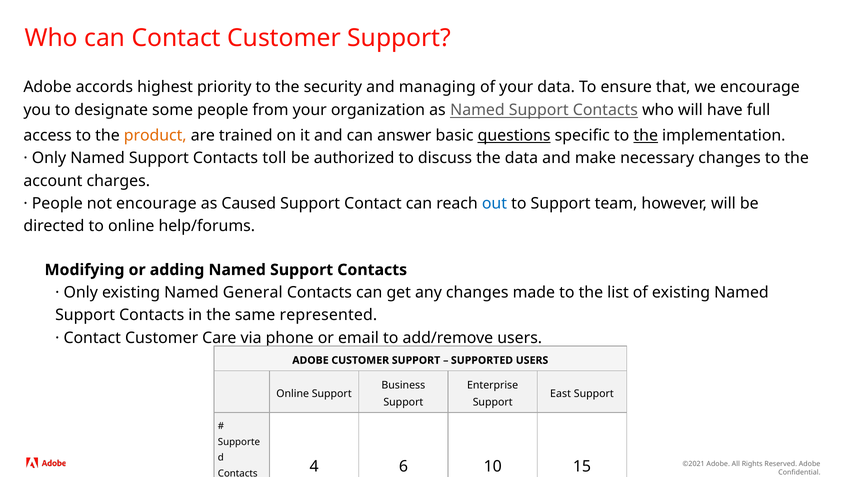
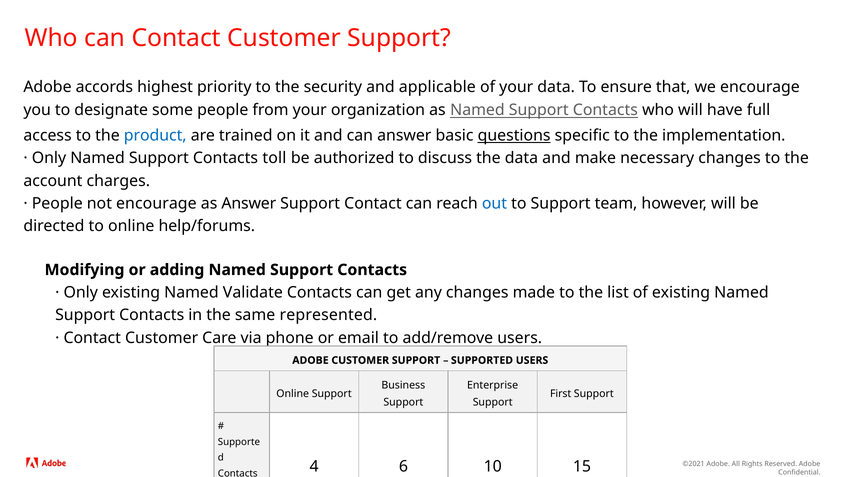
managing: managing -> applicable (437, 87)
product colour: orange -> blue (155, 135)
the underline: present -> none (646, 135)
as Caused: Caused -> Answer (249, 203)
General: General -> Validate (253, 292)
East: East -> First (561, 393)
